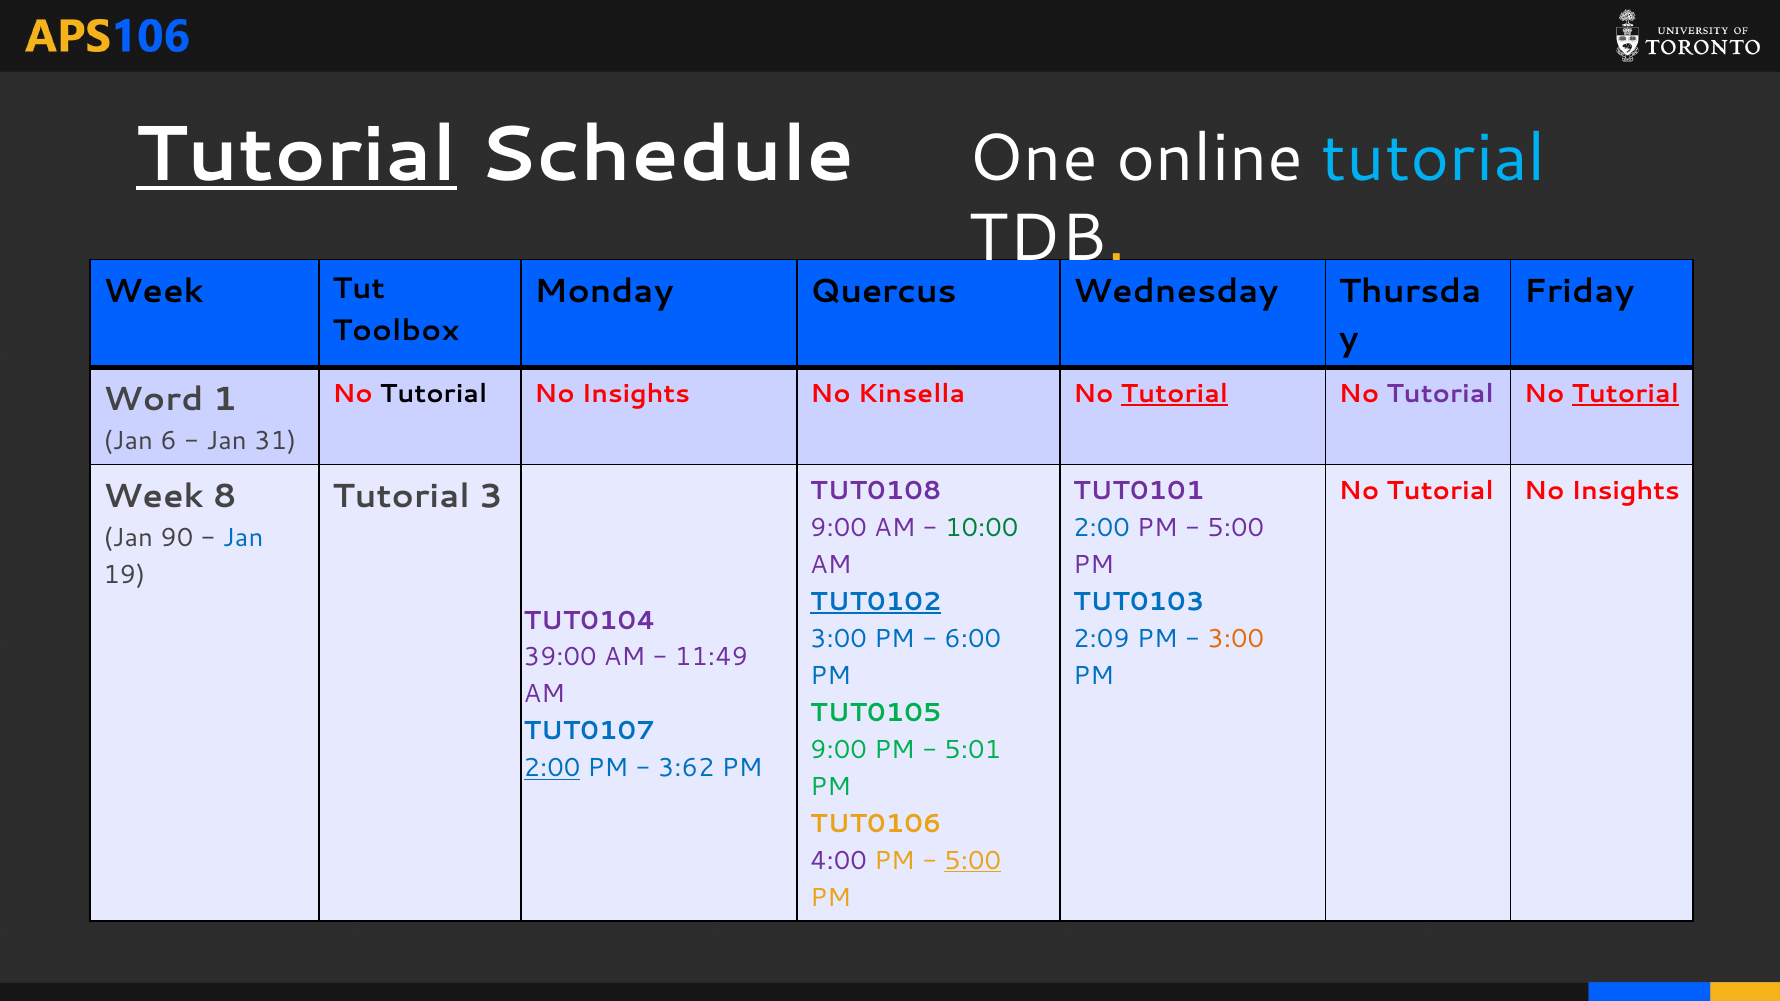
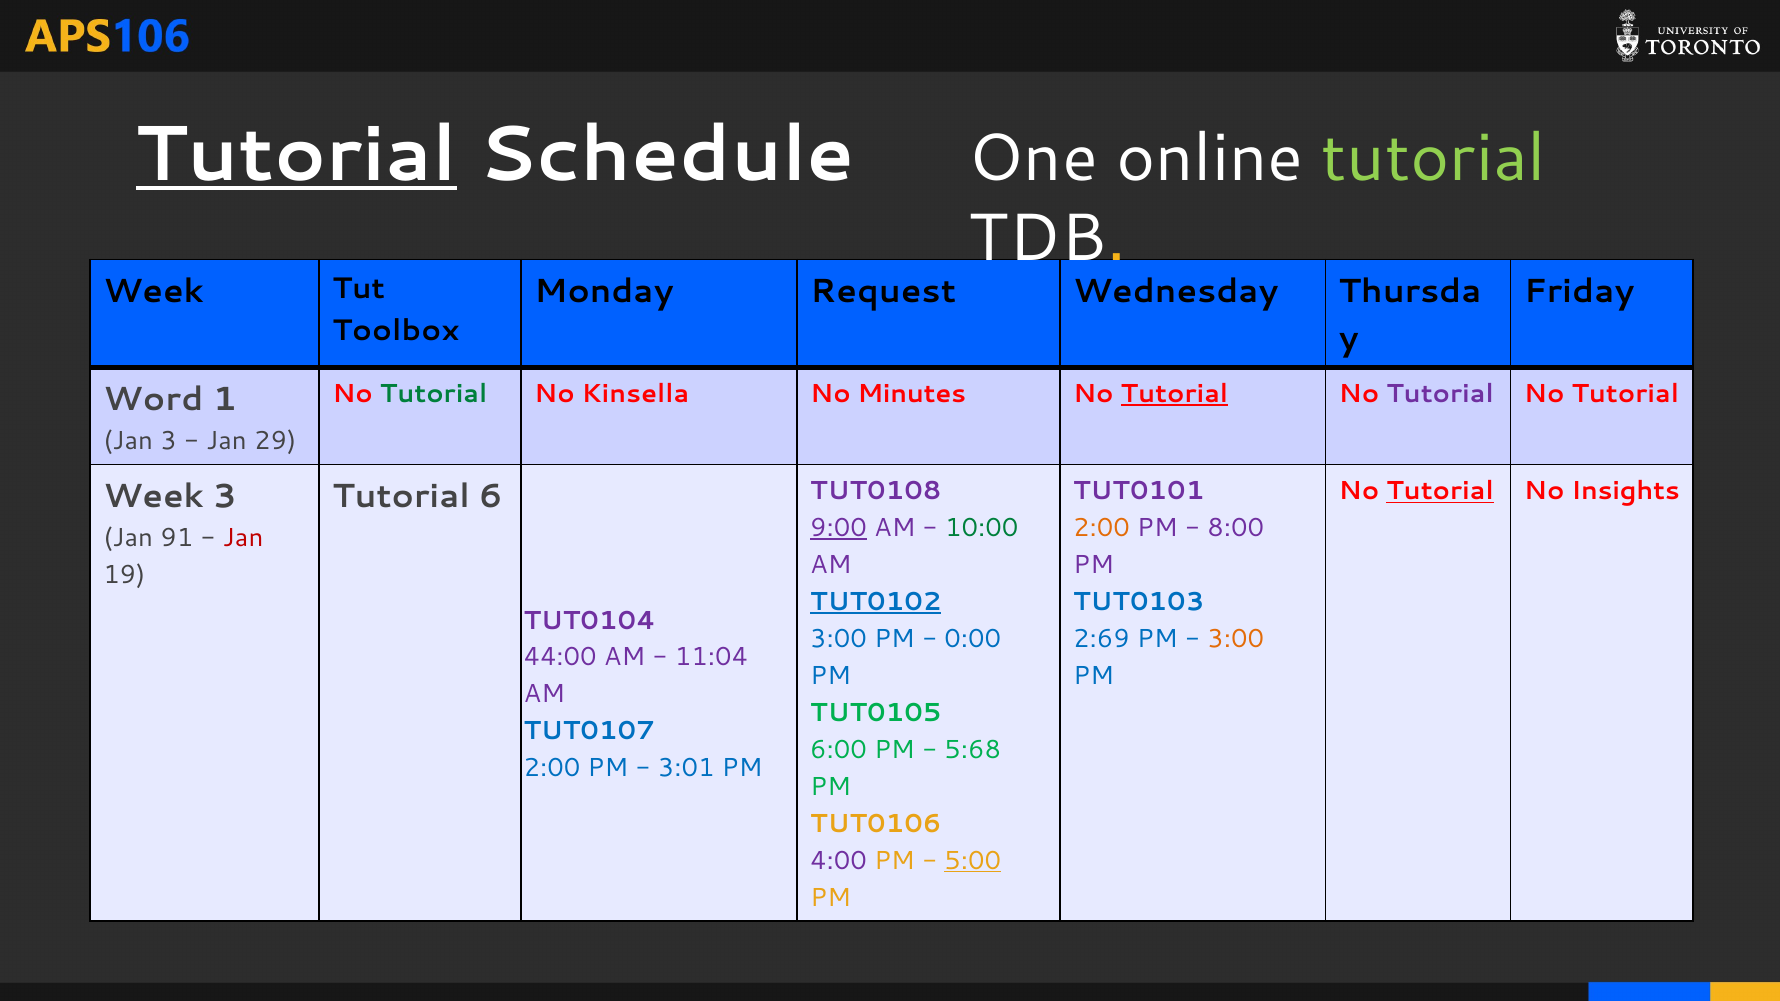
tutorial colour: light blue -> light green (1434, 158)
Quercus: Quercus -> Request (883, 292)
Tutorial colour: black -> green (434, 394)
Insights: Insights -> Kinsella (635, 394)
Kinsella: Kinsella -> Minutes (912, 394)
Tutorial underline: present -> none (1625, 394)
Jan 6: 6 -> 3 (169, 441)
31: 31 -> 29 (275, 441)
Tutorial underline: none -> present (1440, 491)
Week 8: 8 -> 3 (225, 497)
3: 3 -> 6 (491, 497)
9:00 underline: none -> present (839, 528)
2:00 colour: blue -> orange (1101, 528)
5:00: 5:00 -> 8:00 (1236, 528)
90: 90 -> 91 (177, 538)
Jan colour: blue -> red (243, 538)
6:00: 6:00 -> 0:00 (973, 639)
2:09: 2:09 -> 2:69 (1101, 639)
39:00: 39:00 -> 44:00 (560, 658)
11:49: 11:49 -> 11:04 (711, 658)
9:00: 9:00 -> 6:00 (839, 750)
5:01: 5:01 -> 5:68 (973, 750)
2:00 underline: present -> none (552, 768)
3:62: 3:62 -> 3:01 (686, 768)
